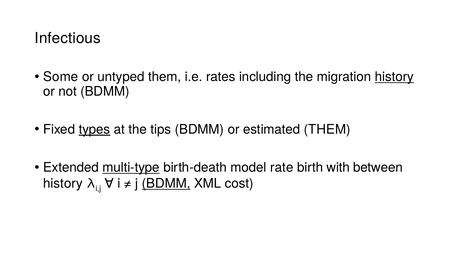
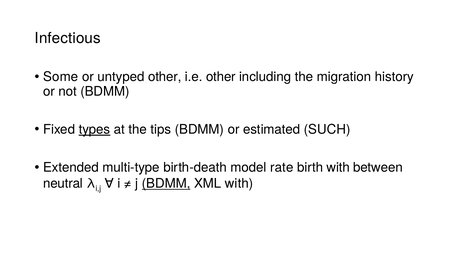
untyped them: them -> other (165, 77)
i.e rates: rates -> other (221, 77)
history underline: present -> none (394, 77)
estimated THEM: THEM -> SUCH (327, 129)
multi-type underline: present -> none (131, 167)
history: history -> neutral (63, 183)
XML cost: cost -> with (239, 183)
